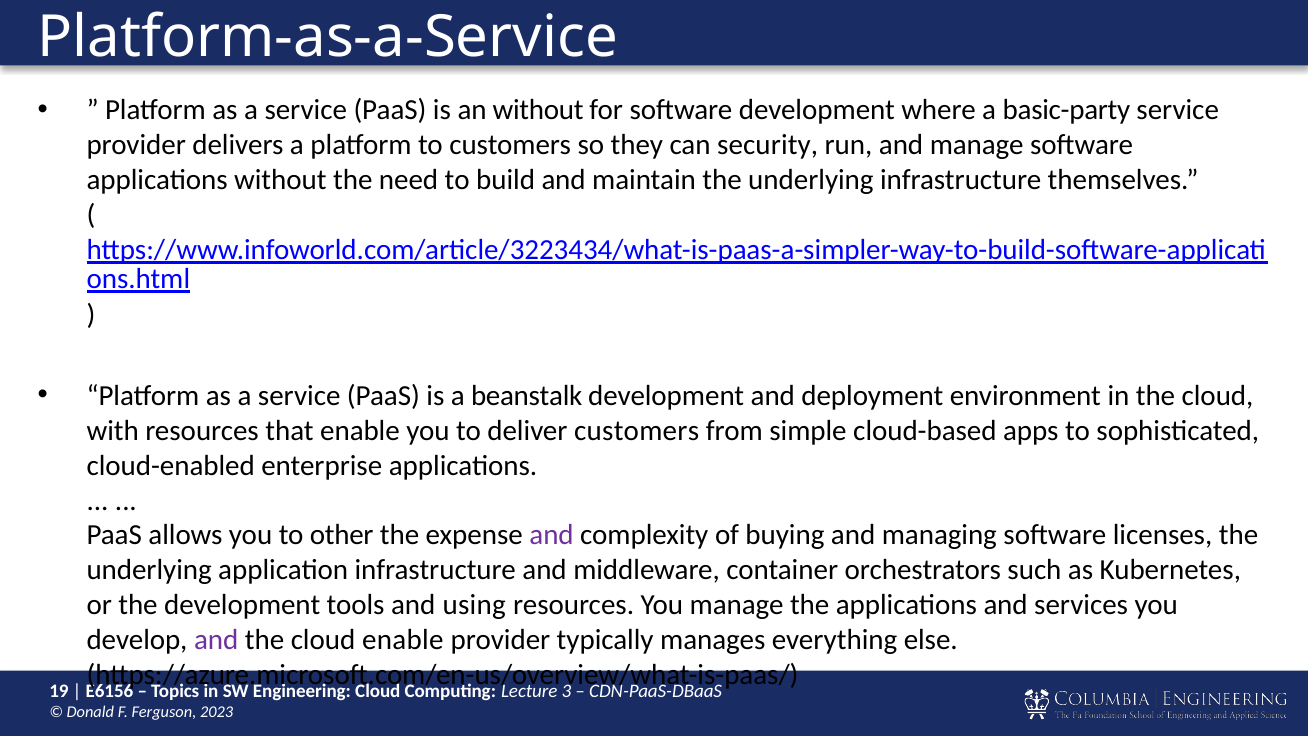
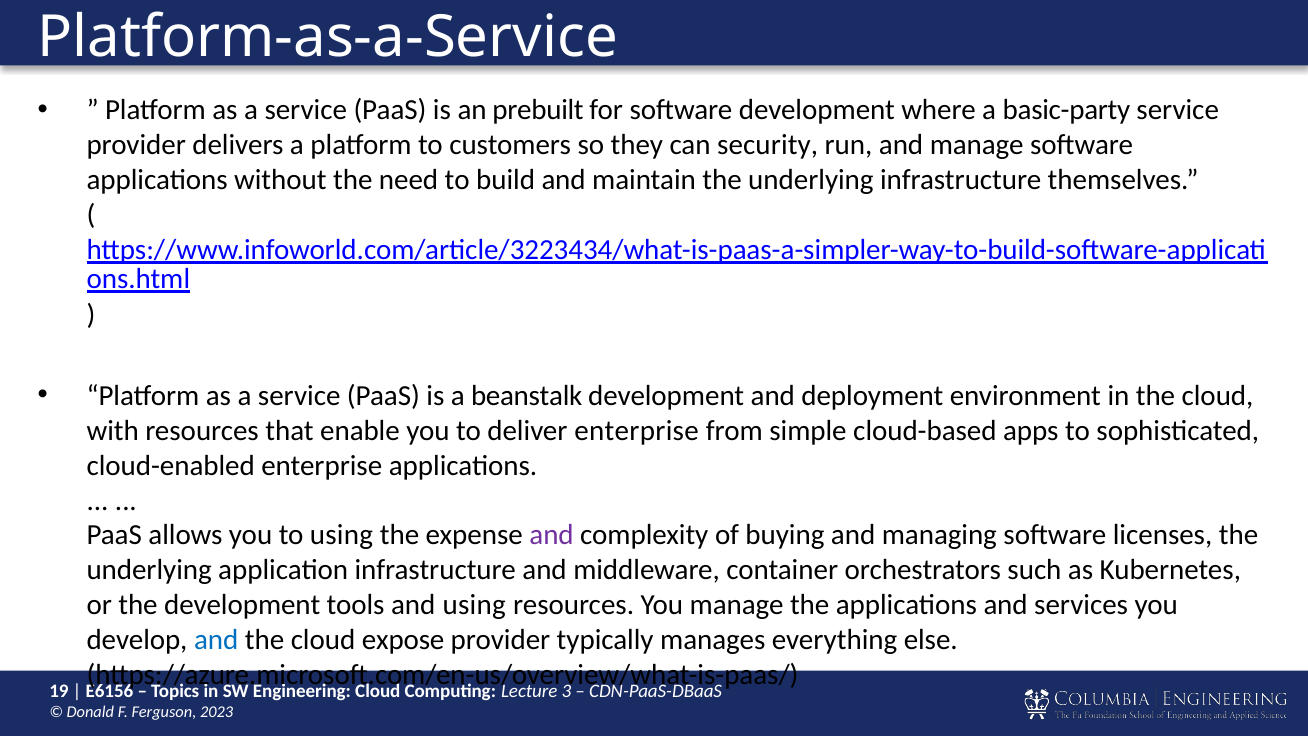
an without: without -> prebuilt (538, 110)
deliver customers: customers -> enterprise (637, 431)
to other: other -> using (341, 535)
and colour: purple -> blue (216, 640)
cloud enable: enable -> expose (403, 640)
